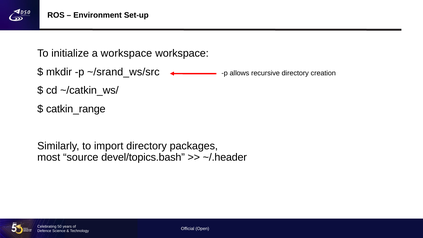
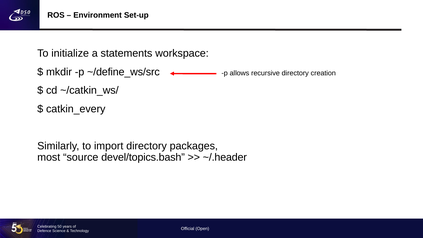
a workspace: workspace -> statements (126, 53)
~/srand_ws/src: ~/srand_ws/src -> ~/define_ws/src (123, 72)
catkin_range: catkin_range -> catkin_every (76, 109)
